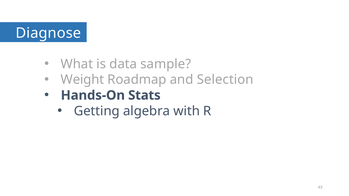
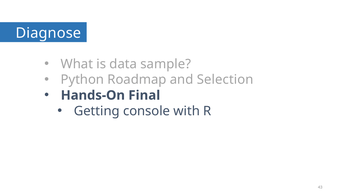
Weight: Weight -> Python (82, 80)
Stats: Stats -> Final (144, 95)
algebra: algebra -> console (147, 111)
